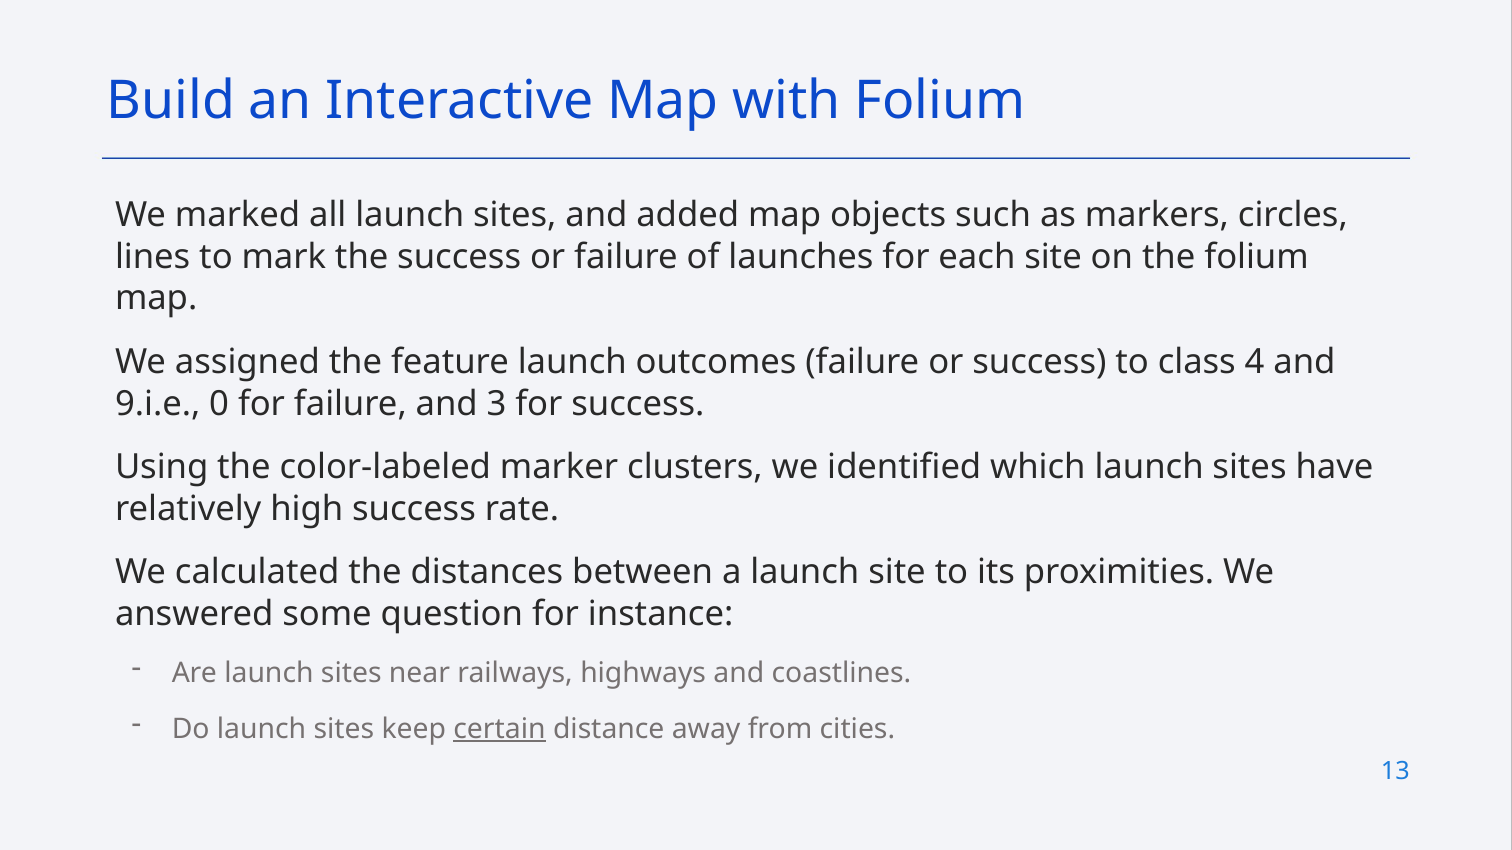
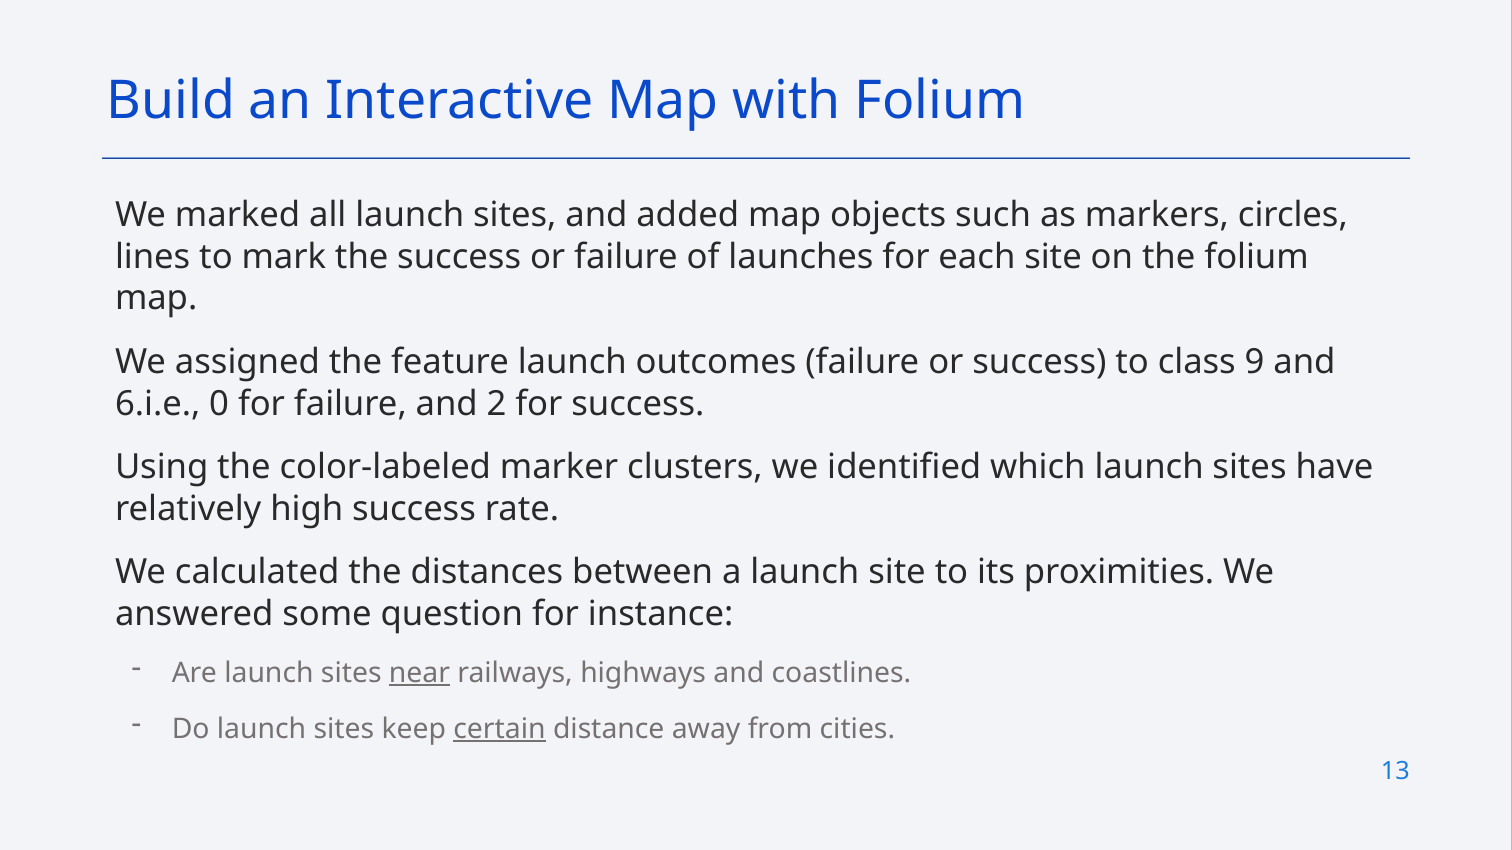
4: 4 -> 9 (1255, 362)
9.i.e: 9.i.e -> 6.i.e (158, 404)
3: 3 -> 2 (497, 404)
near underline: none -> present (419, 673)
